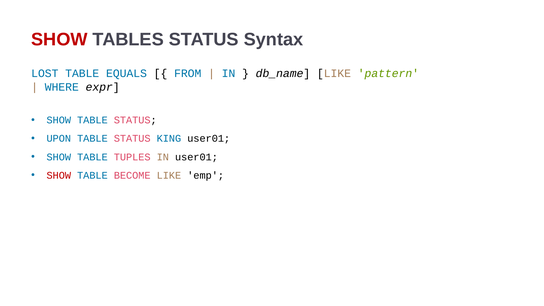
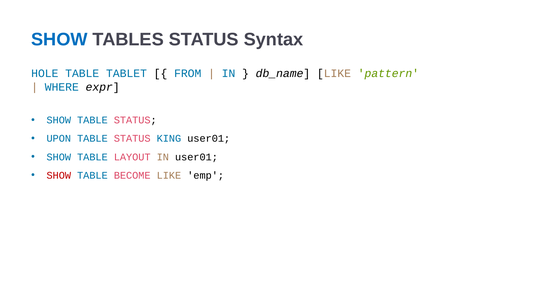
SHOW colour: red -> blue (59, 39)
LOST: LOST -> HOLE (45, 73)
EQUALS: EQUALS -> TABLET (127, 73)
TUPLES: TUPLES -> LAYOUT (132, 157)
